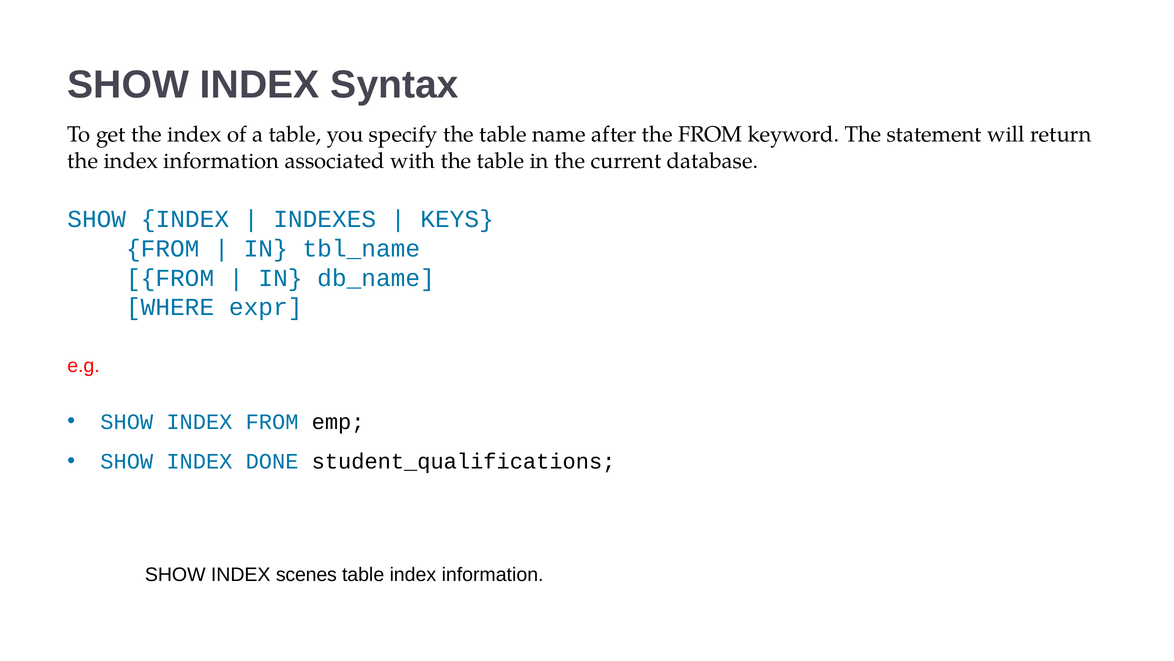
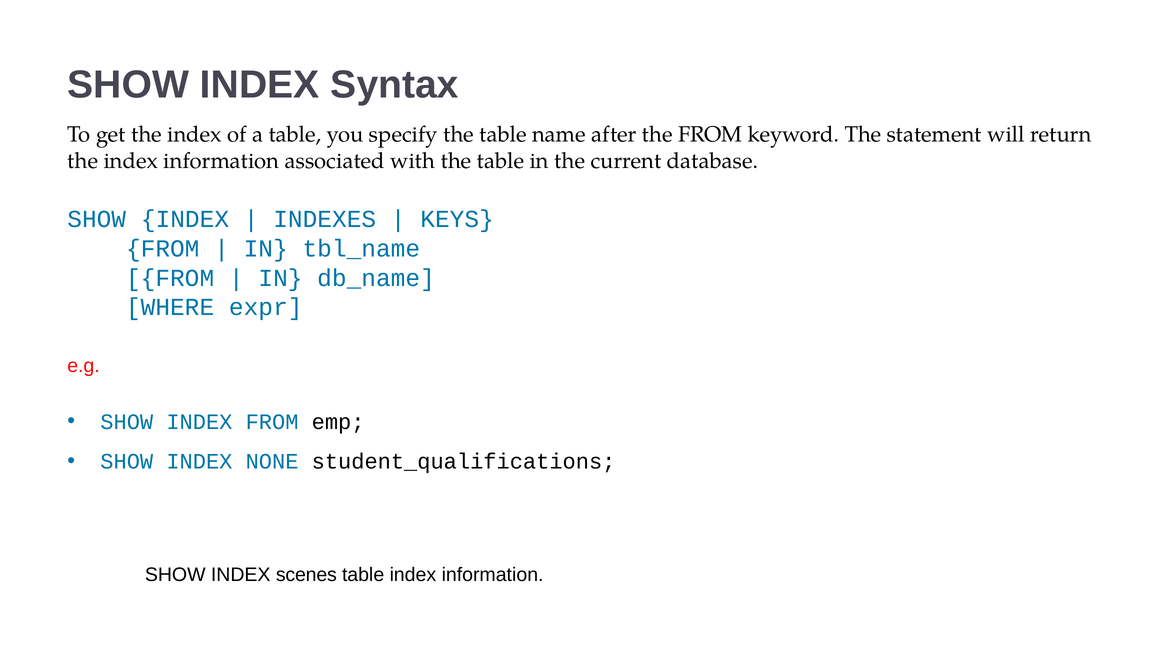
DONE: DONE -> NONE (272, 461)
